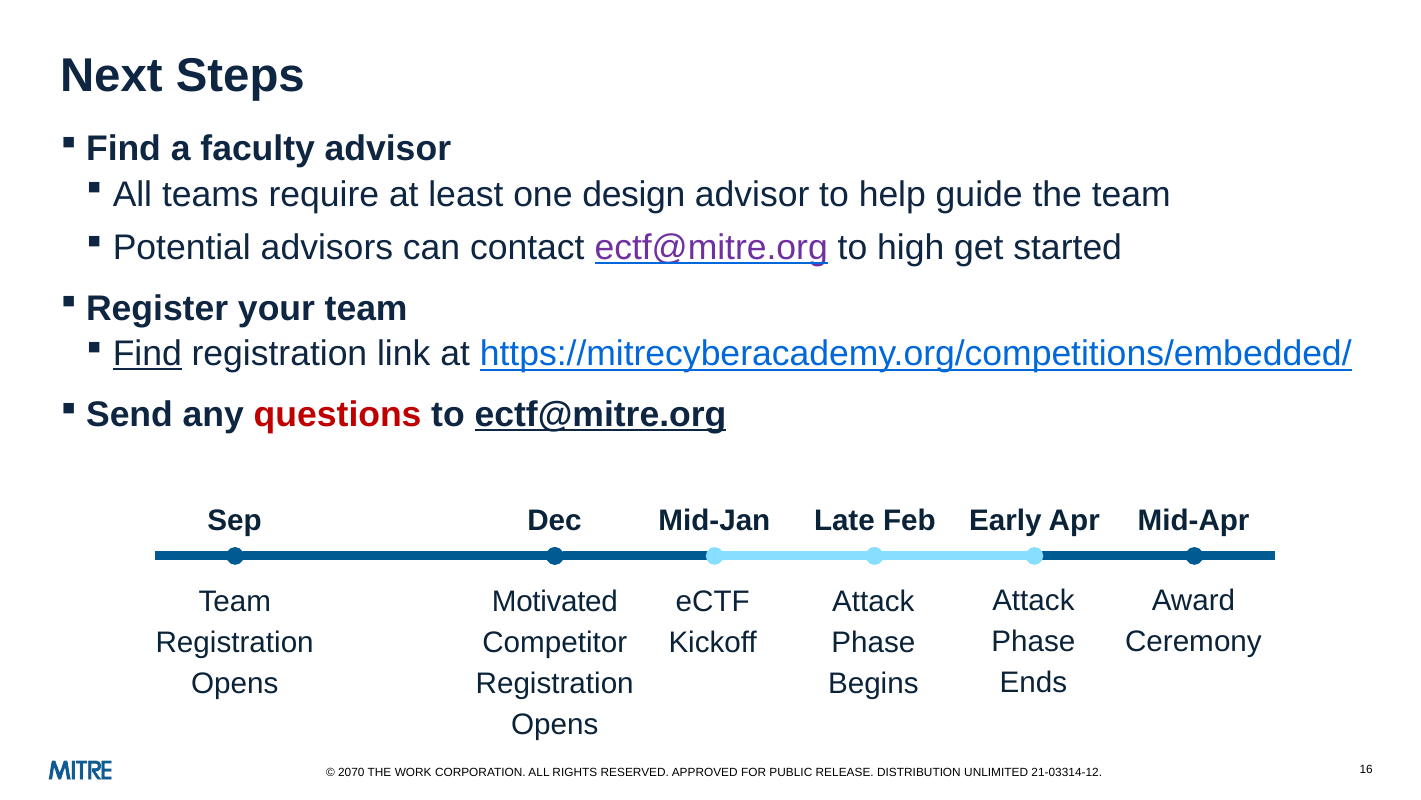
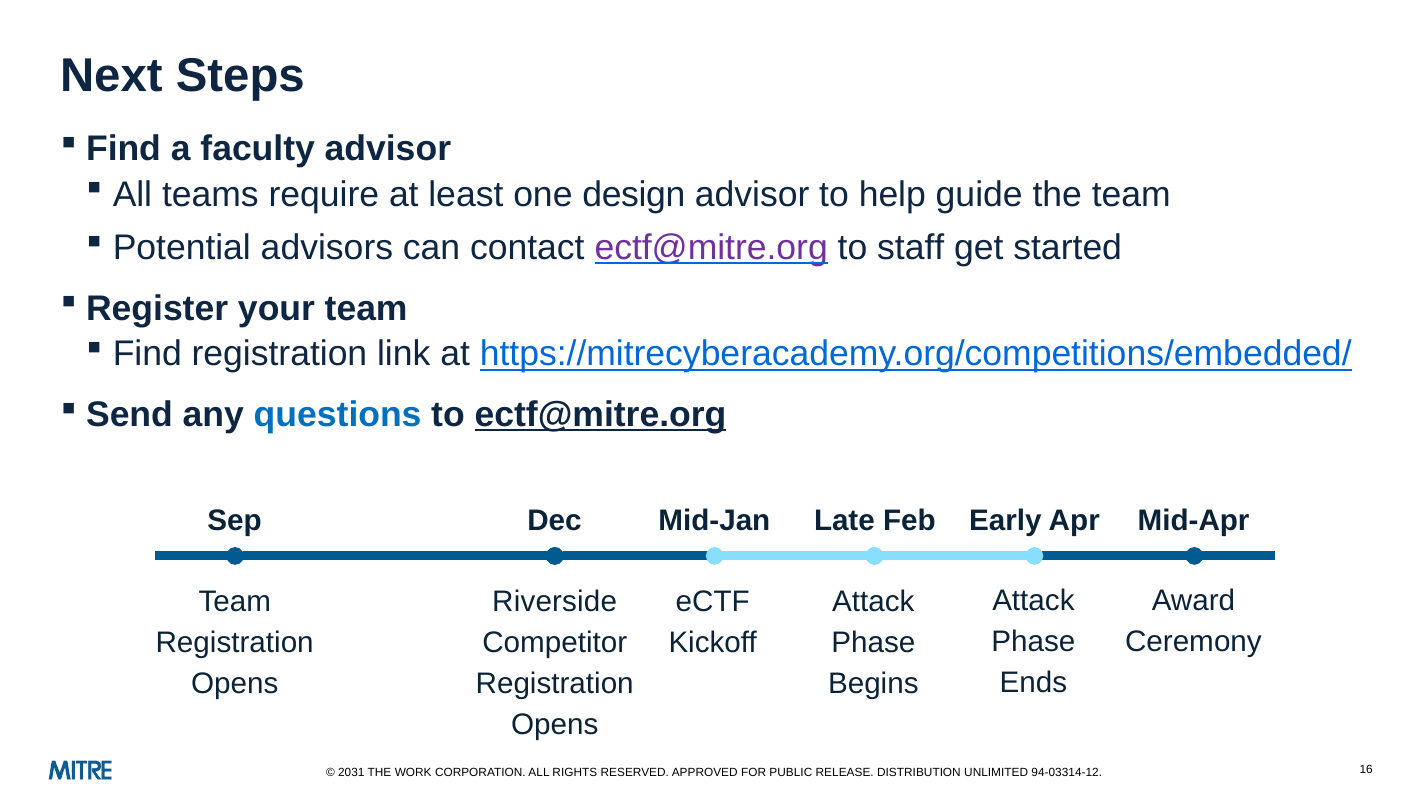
high: high -> staff (911, 247)
Find underline: present -> none (147, 354)
questions colour: red -> blue (338, 414)
Motivated: Motivated -> Riverside (555, 601)
2070: 2070 -> 2031 (351, 772)
21-03314-12: 21-03314-12 -> 94-03314-12 (1067, 772)
